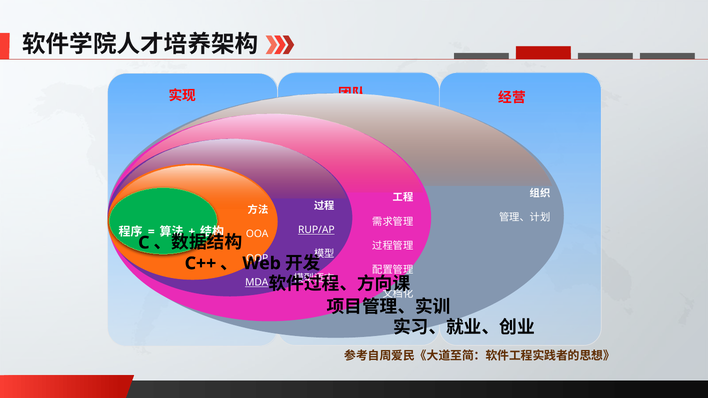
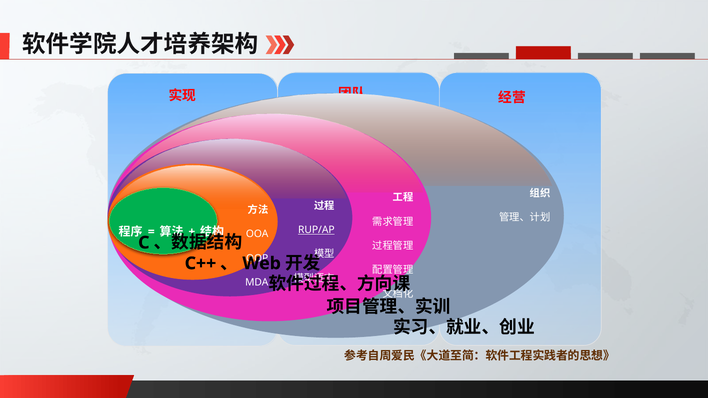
MDA underline: present -> none (257, 283)
